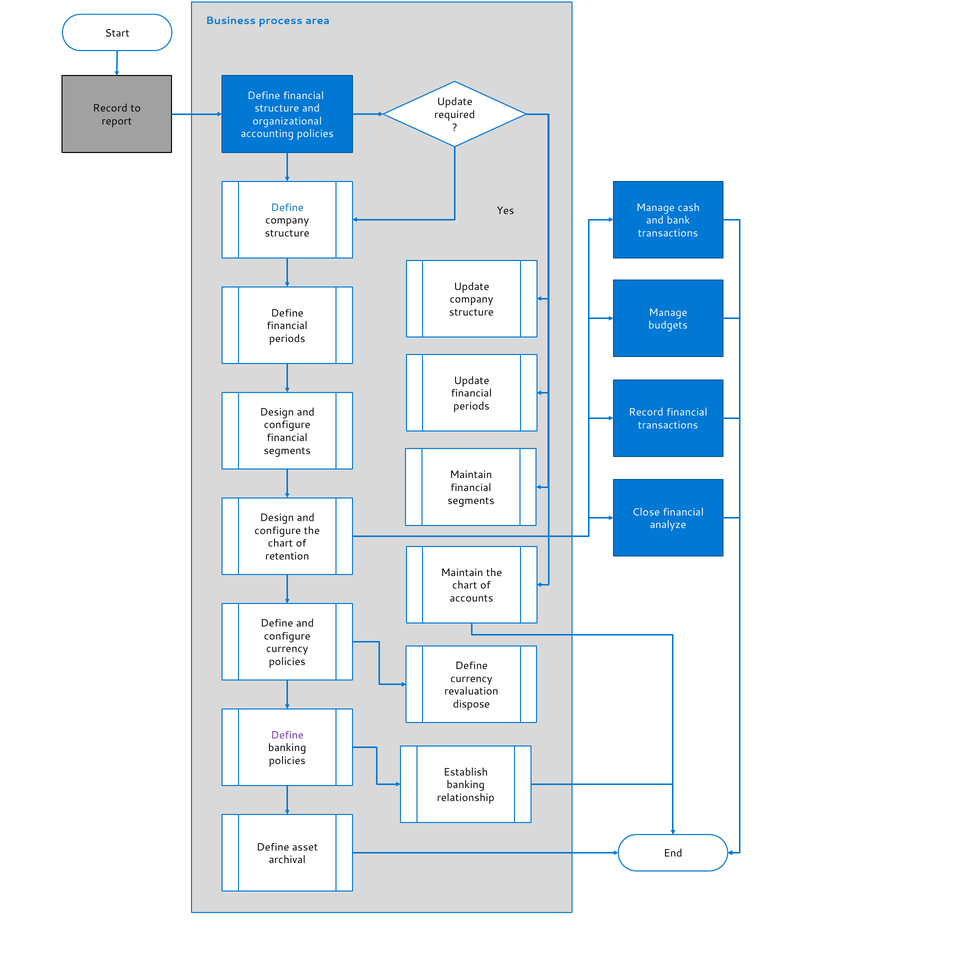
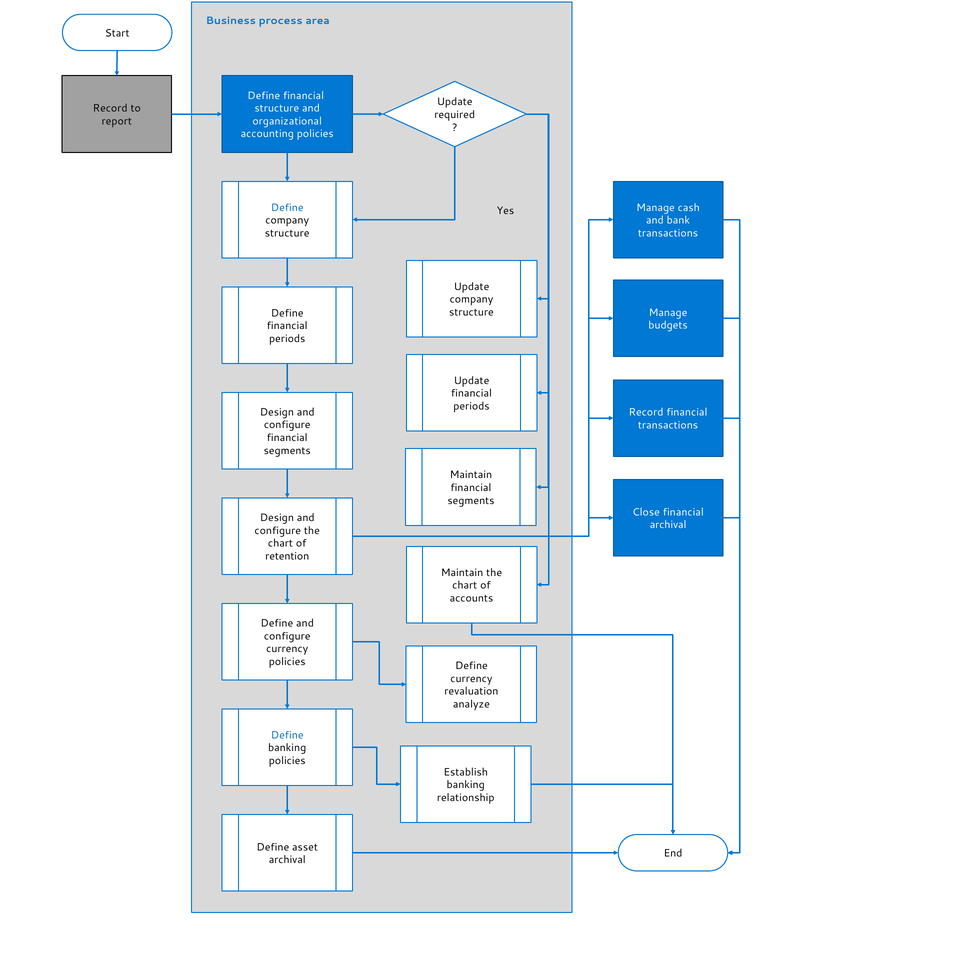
analyze: analyze -> archival (668, 525)
dispose: dispose -> analyze (471, 704)
Define colour: purple -> blue (287, 735)
